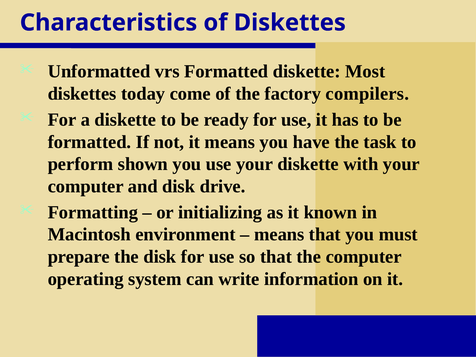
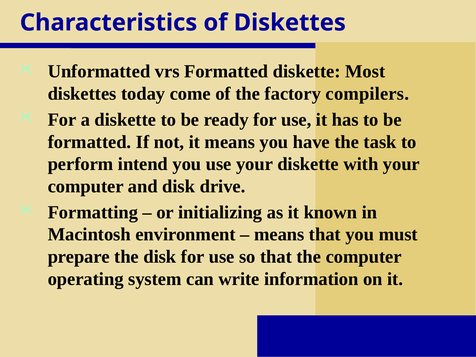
shown: shown -> intend (143, 164)
